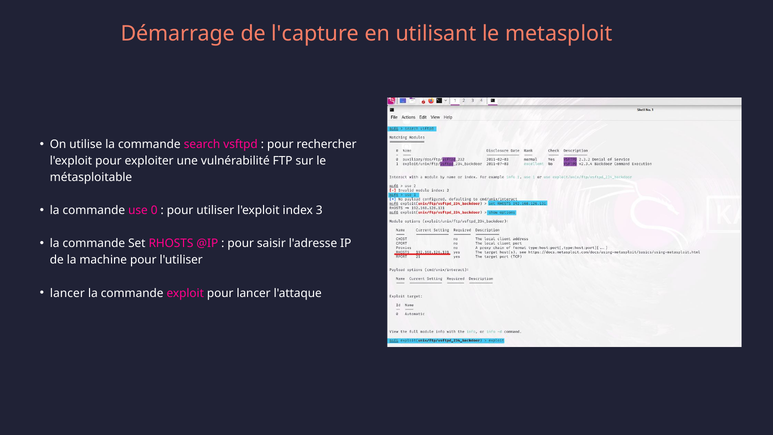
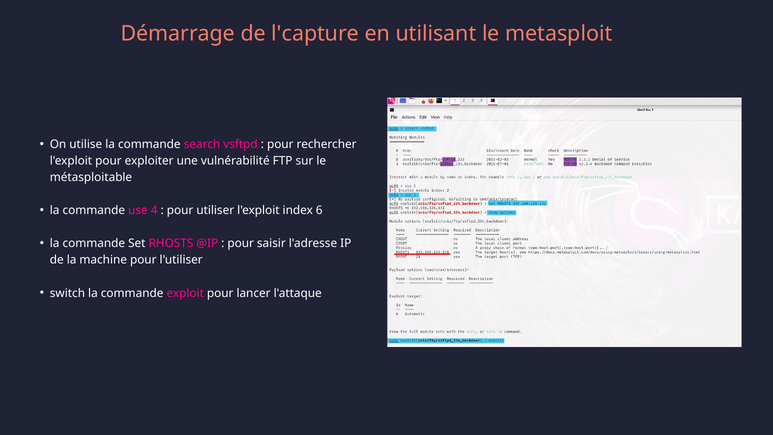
0: 0 -> 4 (154, 210)
3: 3 -> 6 (319, 210)
lancer: lancer -> switch (67, 293)
